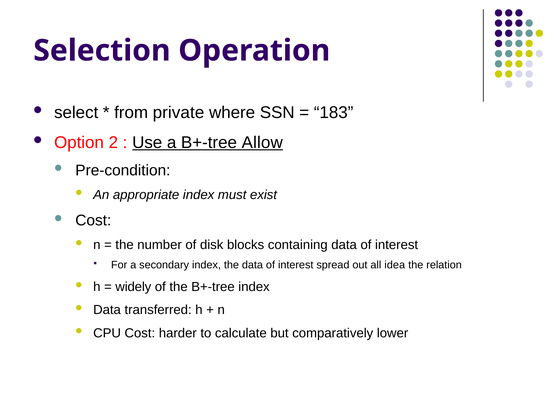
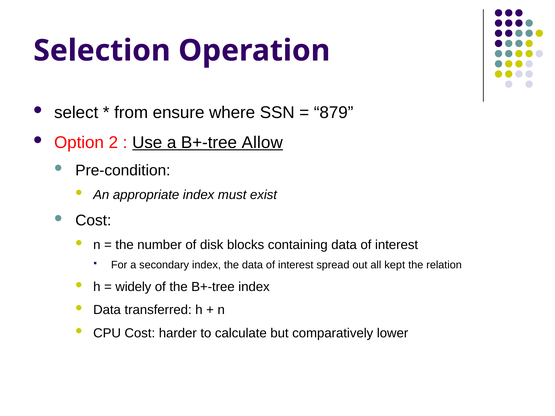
private: private -> ensure (179, 113)
183: 183 -> 879 (334, 113)
idea: idea -> kept (395, 265)
